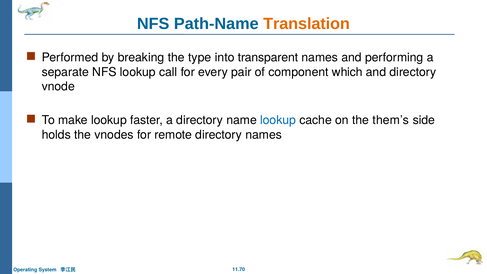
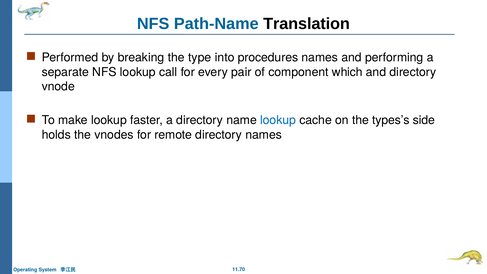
Translation colour: orange -> black (307, 24)
transparent: transparent -> procedures (268, 57)
them’s: them’s -> types’s (391, 120)
